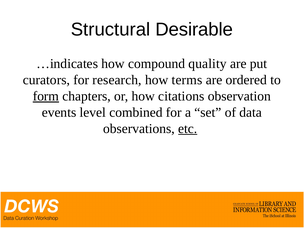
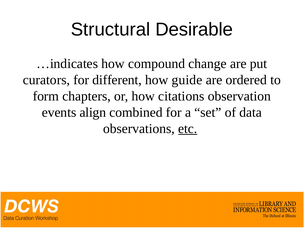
quality: quality -> change (208, 64)
research: research -> different (117, 80)
terms: terms -> guide (187, 80)
form underline: present -> none (46, 96)
level: level -> align (93, 112)
